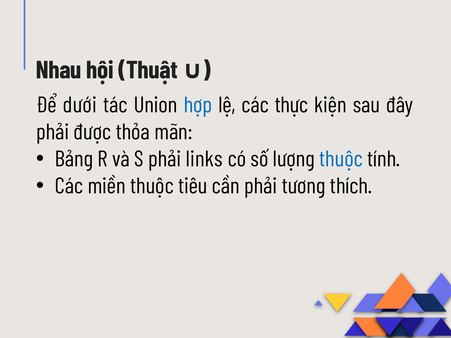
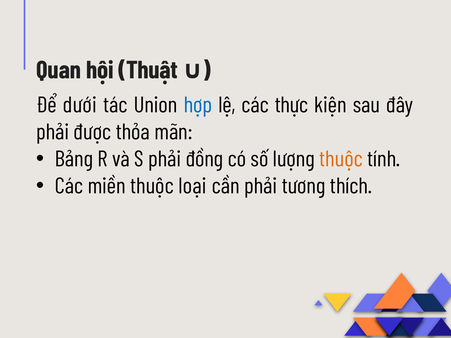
Nhau: Nhau -> Quan (59, 70)
links: links -> đồng (205, 159)
thuộc colour: blue -> orange (341, 159)
tiêu: tiêu -> loại (193, 186)
